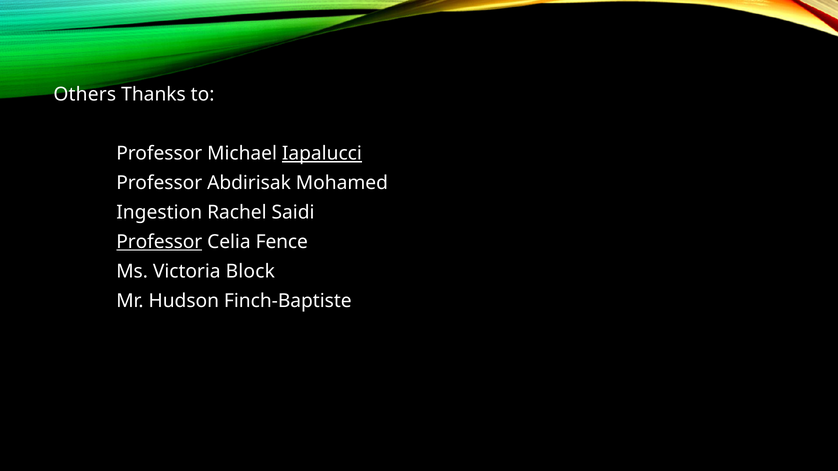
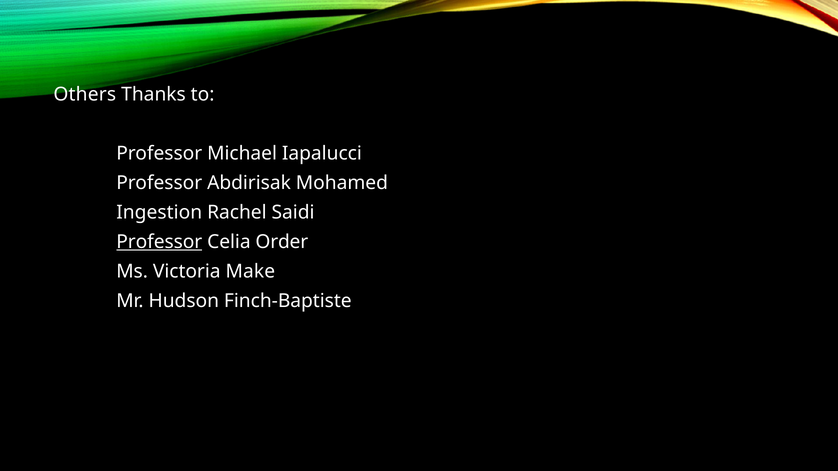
Iapalucci underline: present -> none (322, 154)
Fence: Fence -> Order (282, 242)
Block: Block -> Make (250, 271)
